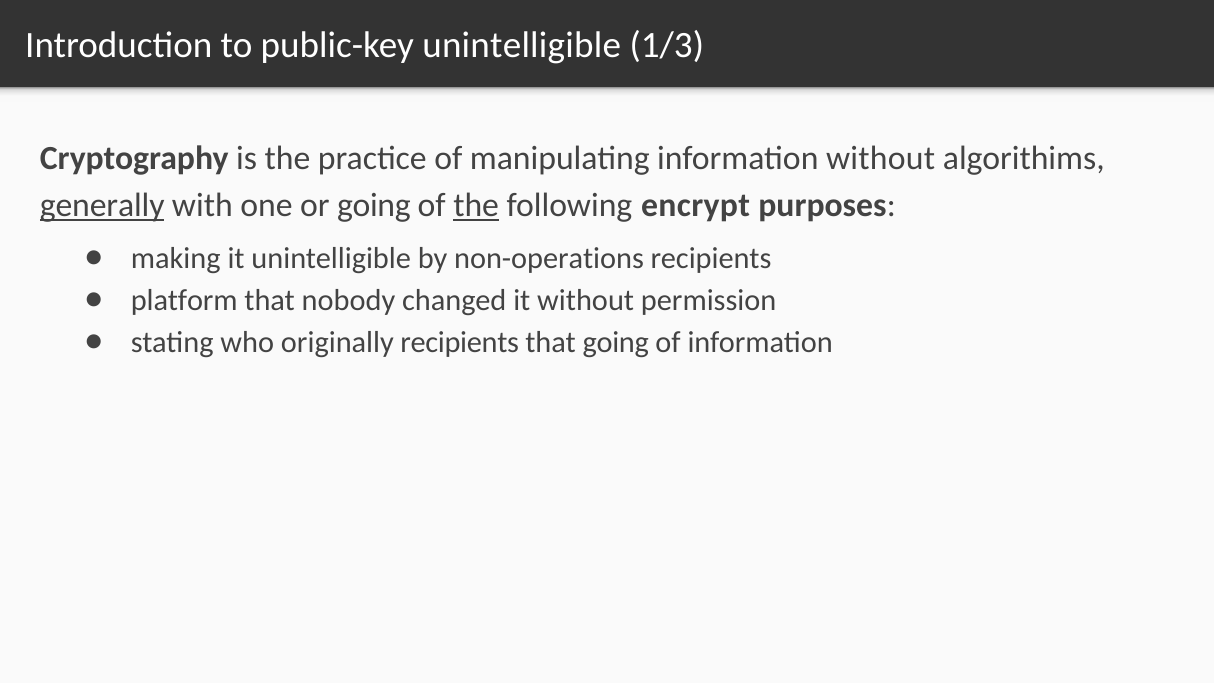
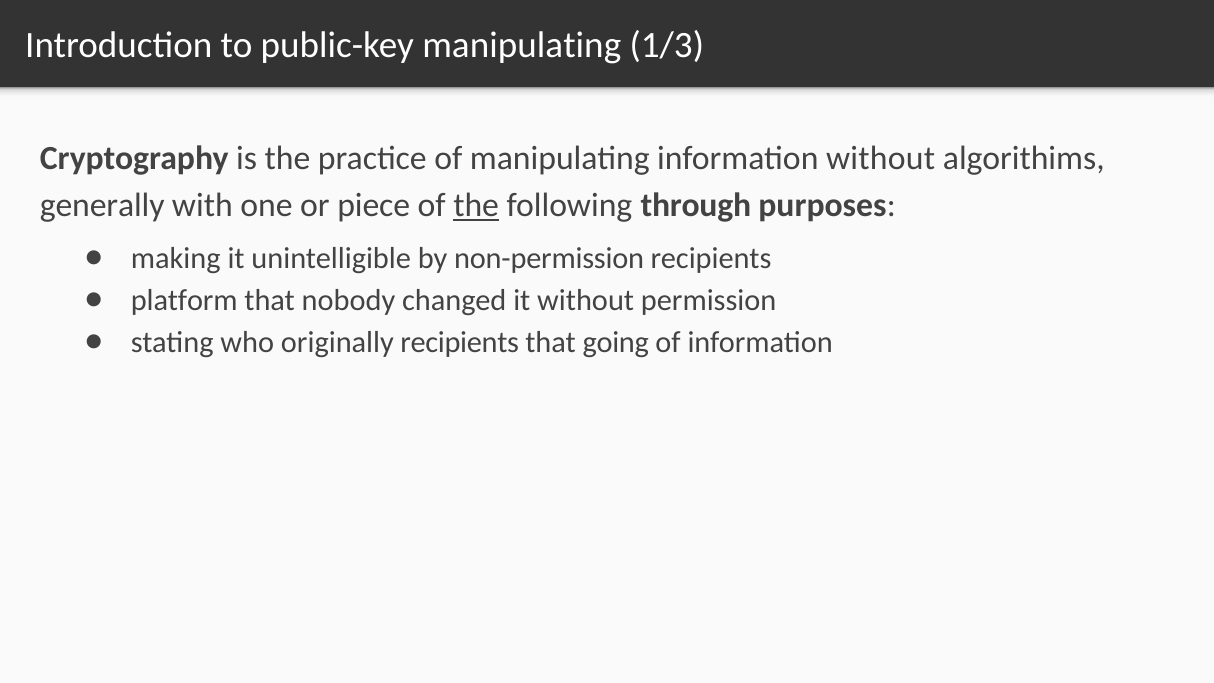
public-key unintelligible: unintelligible -> manipulating (522, 45)
generally underline: present -> none (102, 205)
or going: going -> piece (374, 205)
encrypt: encrypt -> through (696, 205)
non-operations: non-operations -> non-permission (549, 258)
